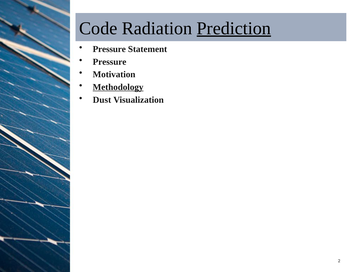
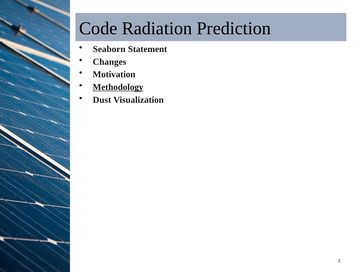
Prediction underline: present -> none (234, 28)
Pressure: Pressure -> Seaborn (109, 49)
Pressure: Pressure -> Changes (110, 62)
